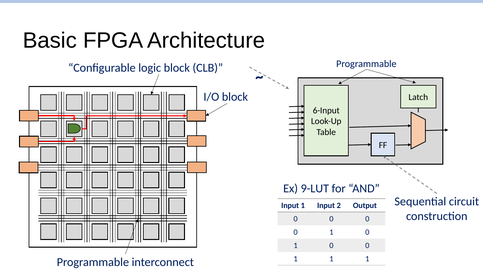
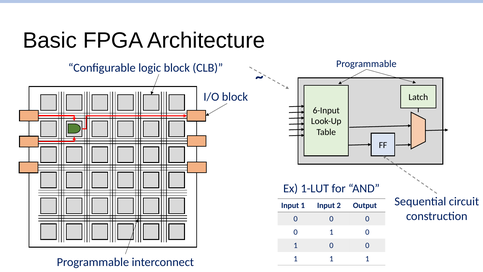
9-LUT: 9-LUT -> 1-LUT (315, 188)
